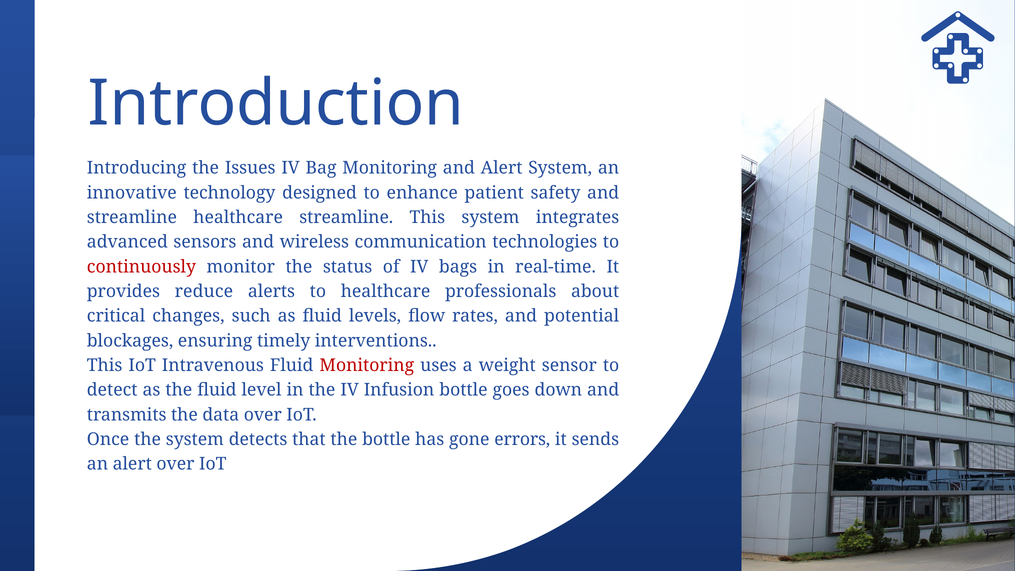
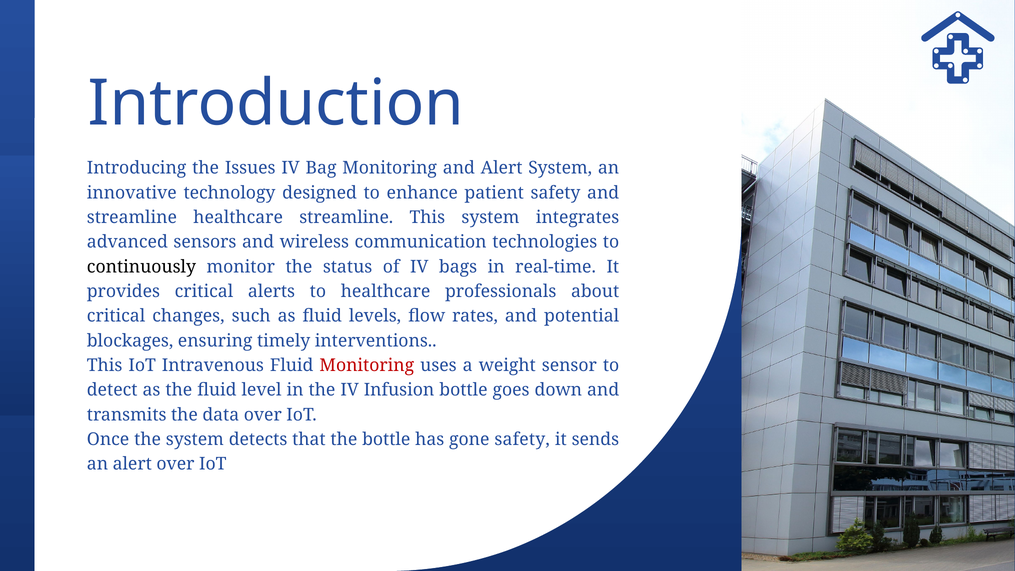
continuously colour: red -> black (141, 267)
provides reduce: reduce -> critical (204, 291)
gone errors: errors -> safety (522, 439)
